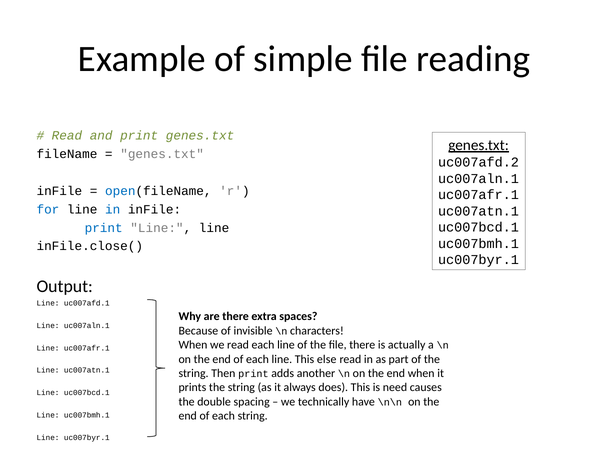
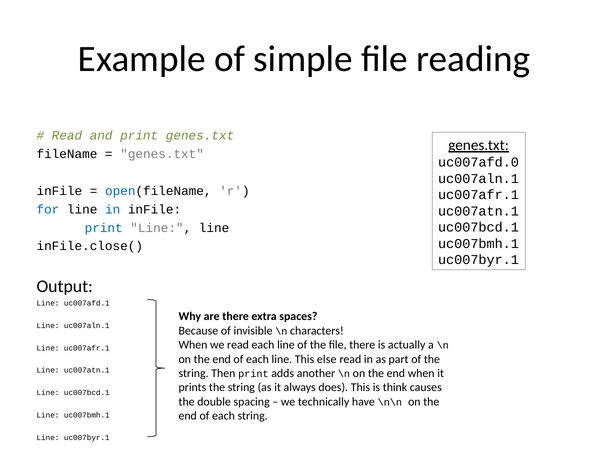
uc007afd.2: uc007afd.2 -> uc007afd.0 (479, 162)
need: need -> think (395, 387)
